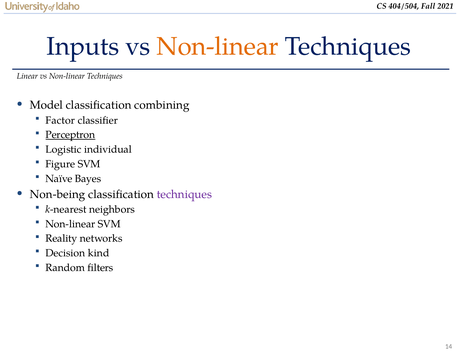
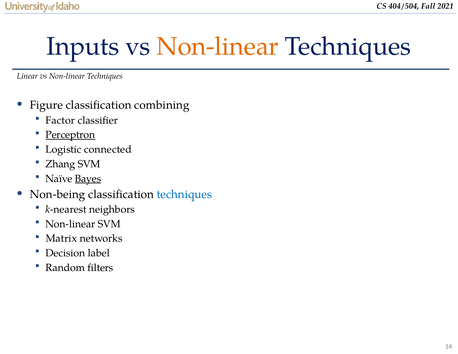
Model: Model -> Figure (46, 105)
individual: individual -> connected (108, 149)
Figure: Figure -> Zhang (60, 164)
Bayes underline: none -> present (88, 179)
techniques colour: purple -> blue (184, 194)
Reality: Reality -> Matrix (61, 238)
kind: kind -> label (99, 253)
